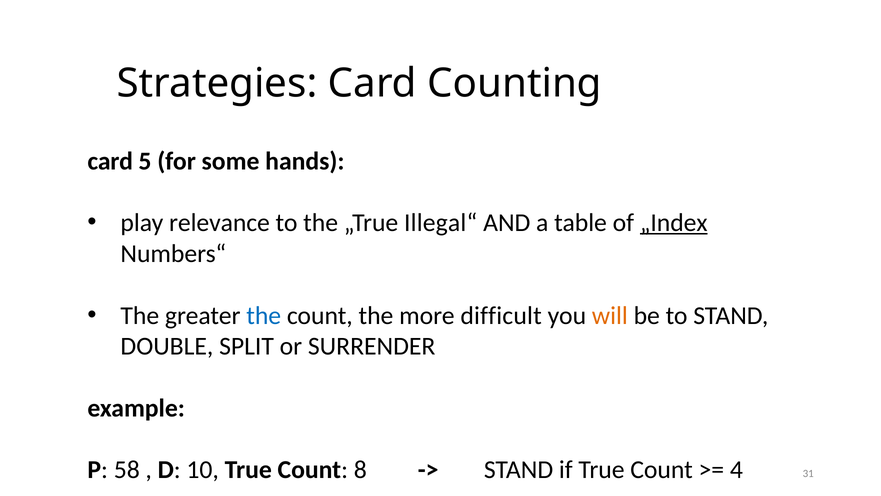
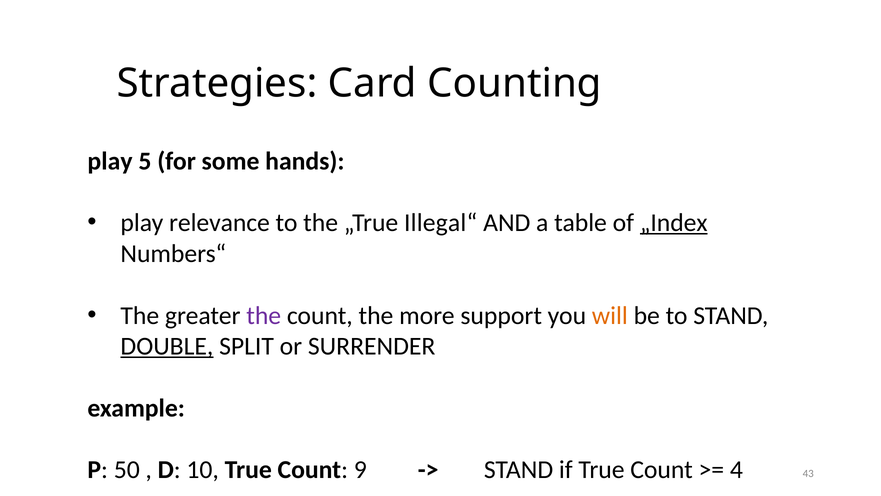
card: card -> play (110, 161)
the colour: blue -> purple (264, 315)
difficult: difficult -> support (501, 315)
DOUBLE underline: none -> present (167, 346)
58: 58 -> 50 (127, 469)
8: 8 -> 9 (360, 469)
31: 31 -> 43 (808, 473)
